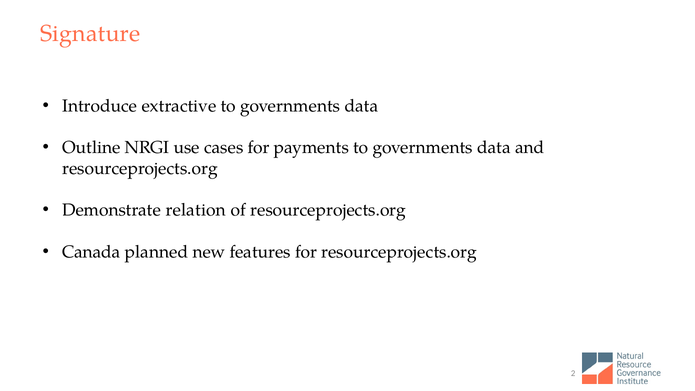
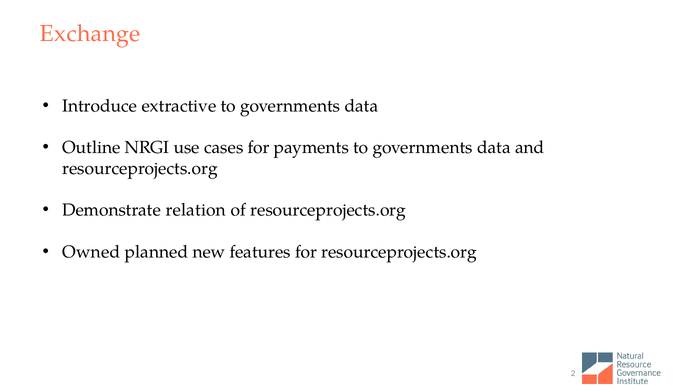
Signature: Signature -> Exchange (90, 34)
Canada: Canada -> Owned (91, 252)
